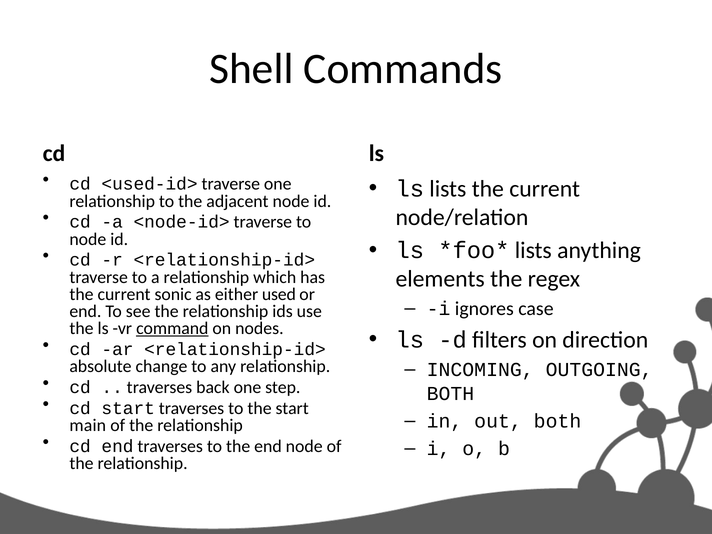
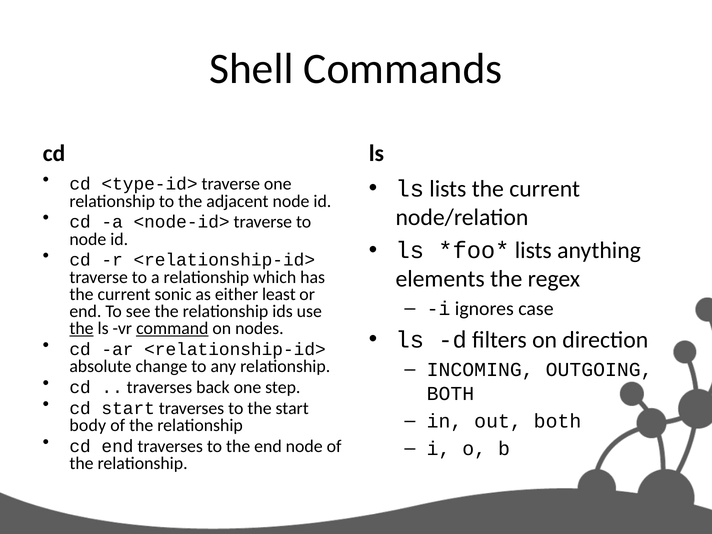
<used-id>: <used-id> -> <type-id> (150, 184)
used: used -> least (279, 294)
the underline: none -> present (82, 328)
main: main -> body (88, 425)
